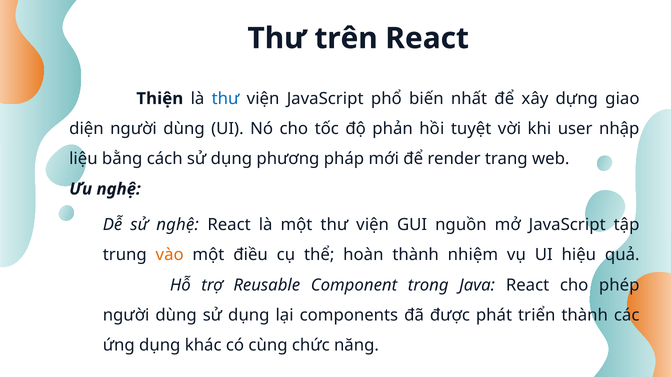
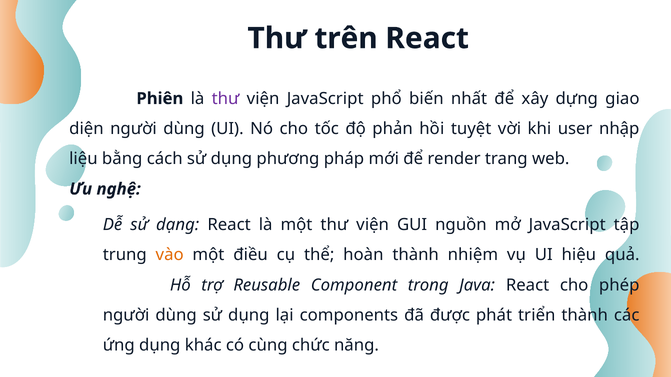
Thiện: Thiện -> Phiên (160, 99)
thư colour: blue -> purple (226, 99)
sử nghệ: nghệ -> dạng (178, 225)
